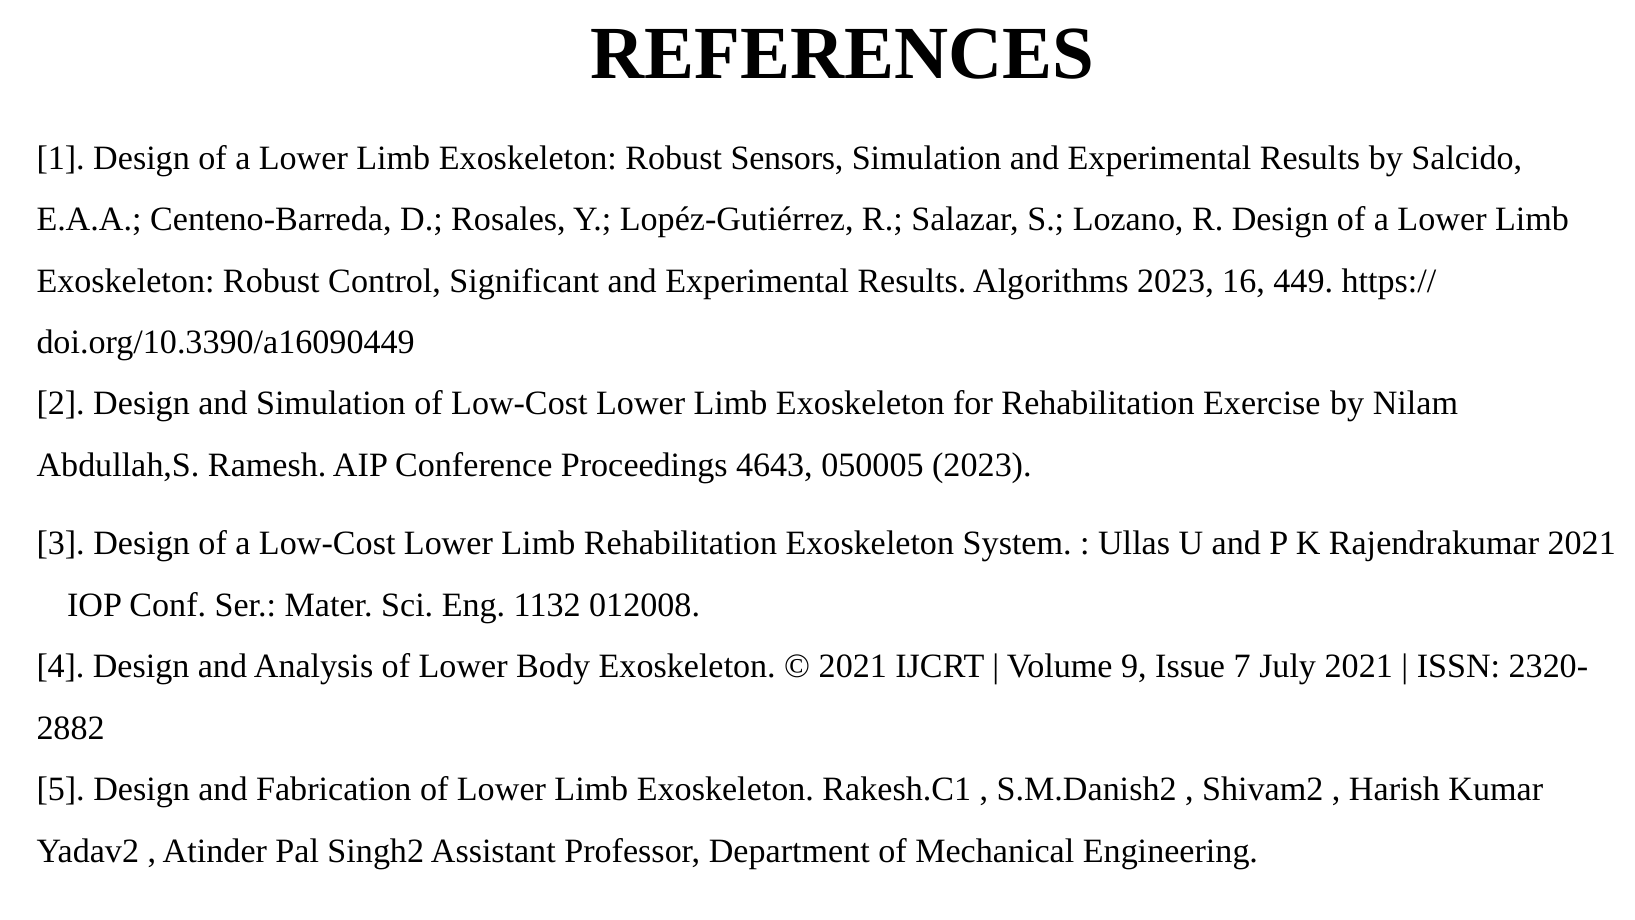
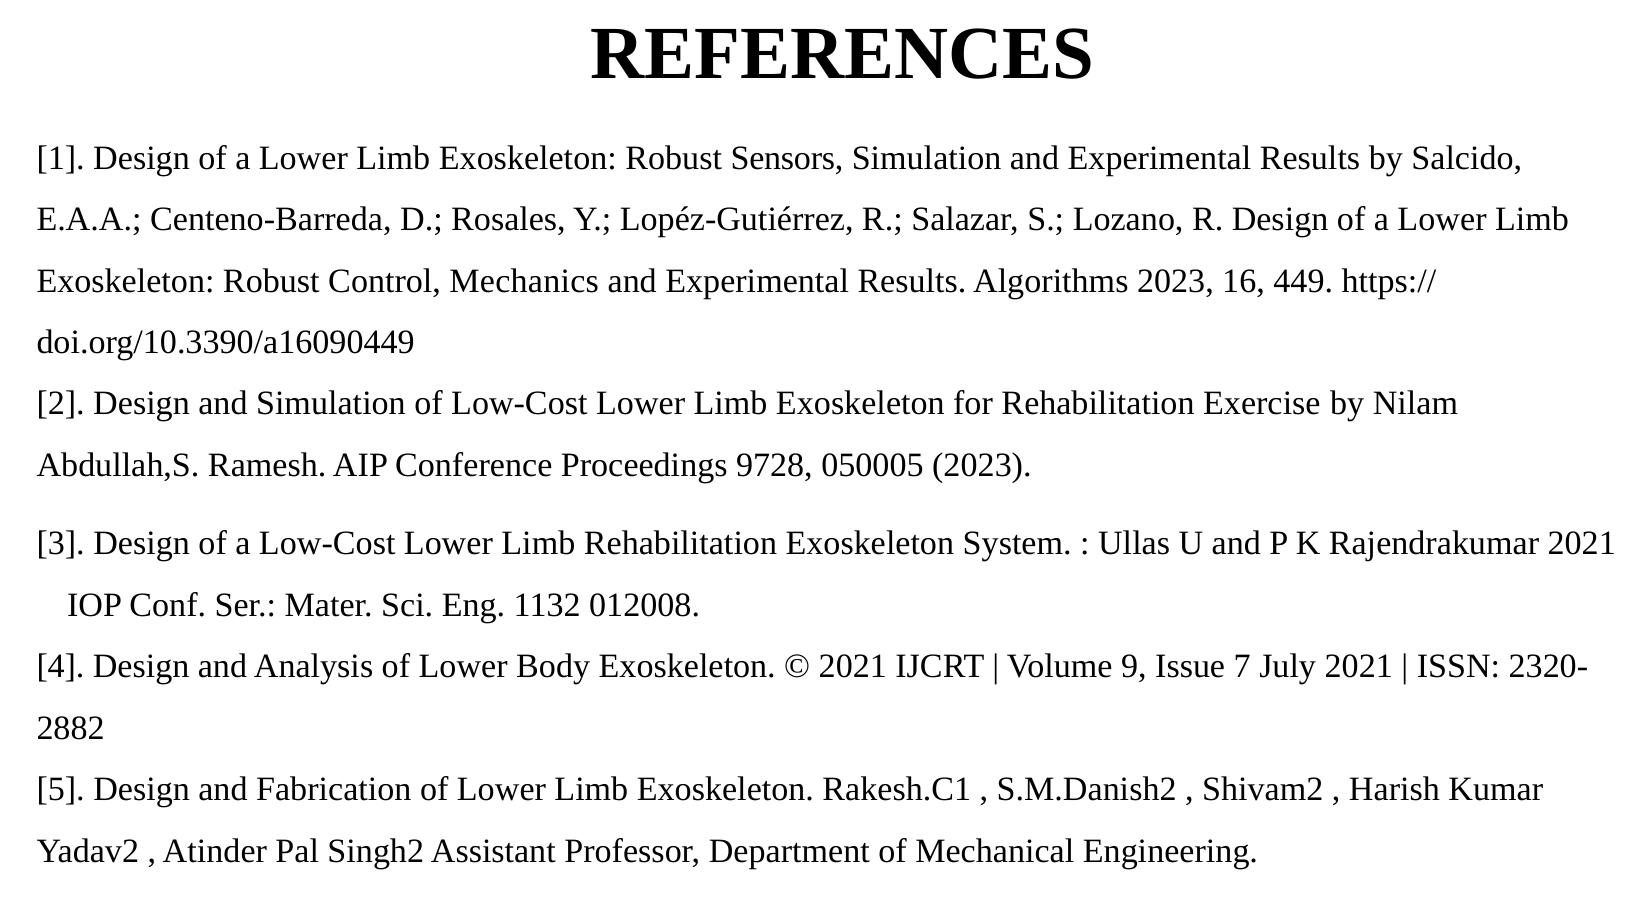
Significant: Significant -> Mechanics (524, 281)
4643: 4643 -> 9728 (774, 465)
